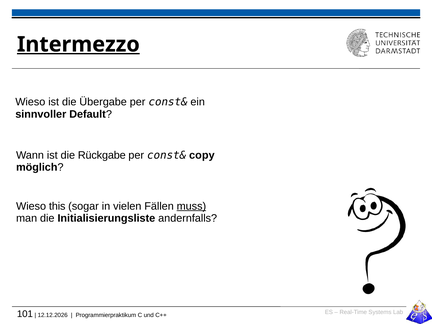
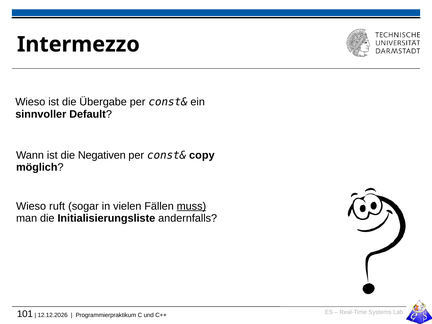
Intermezzo underline: present -> none (78, 44)
Rückgabe: Rückgabe -> Negativen (102, 155)
this: this -> ruft (57, 206)
